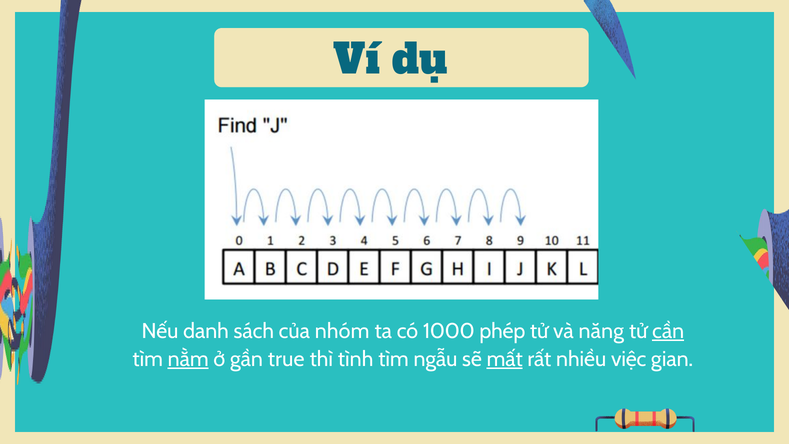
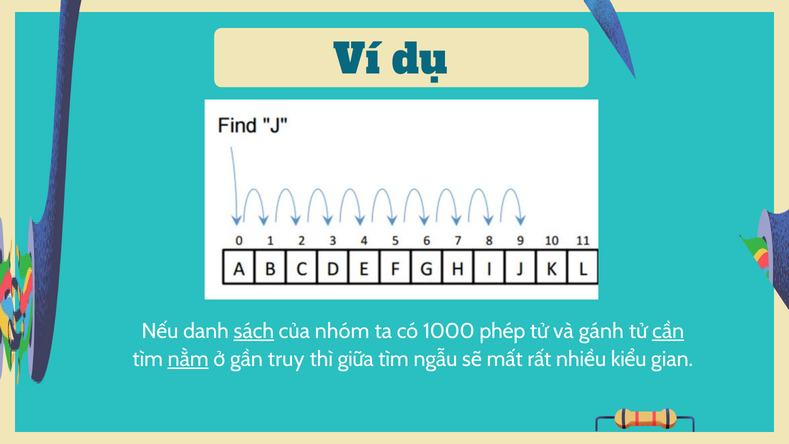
sách underline: none -> present (254, 331)
năng: năng -> gánh (601, 331)
true: true -> truy (286, 359)
tình: tình -> giữa (356, 359)
mất underline: present -> none (505, 359)
việc: việc -> kiểu (629, 359)
